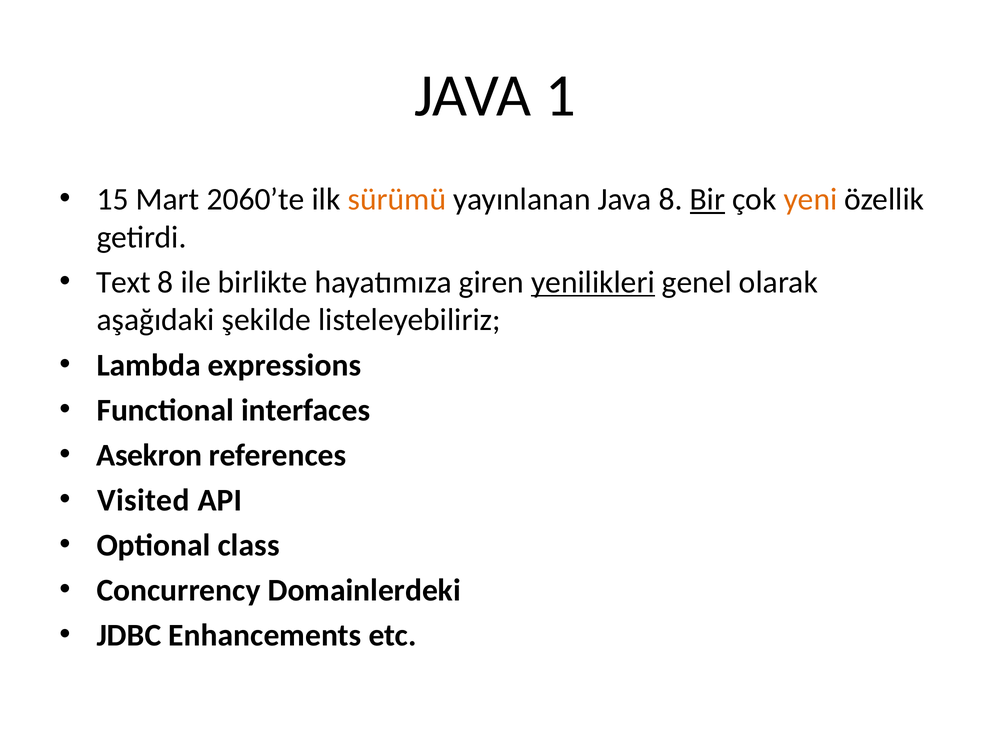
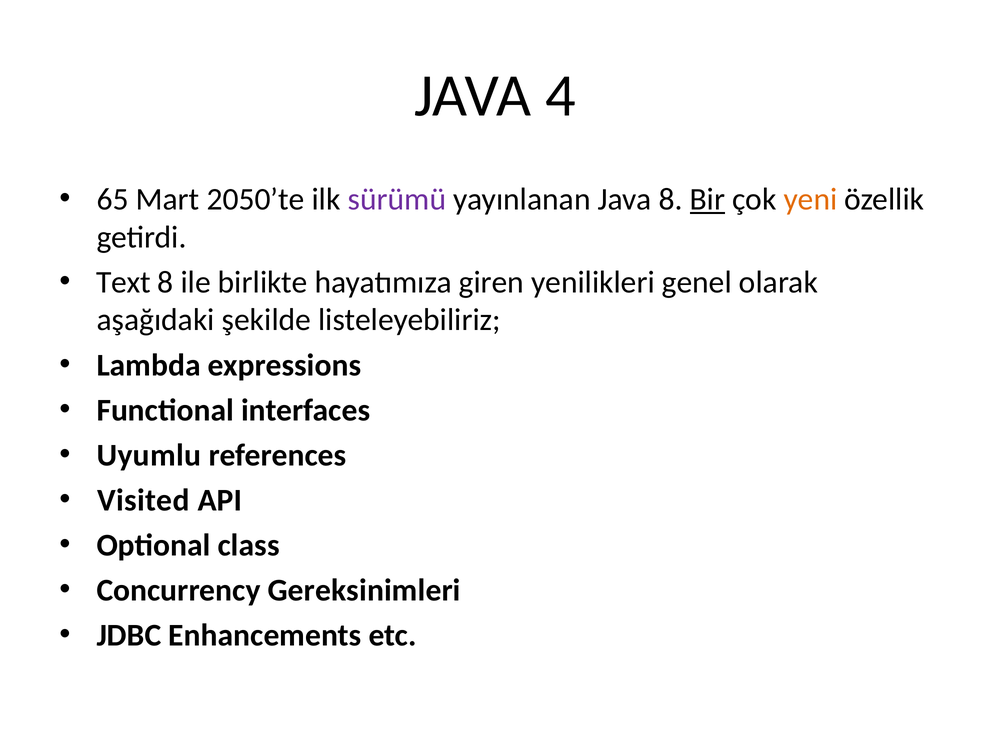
1: 1 -> 4 (560, 96)
15: 15 -> 65 (113, 199)
2060’te: 2060’te -> 2050’te (256, 199)
sürümü colour: orange -> purple (397, 199)
yenilikleri underline: present -> none (593, 282)
Asekron: Asekron -> Uyumlu (149, 455)
Domainlerdeki: Domainlerdeki -> Gereksinimleri (364, 591)
